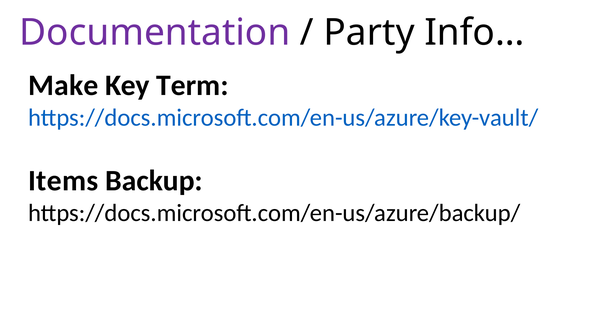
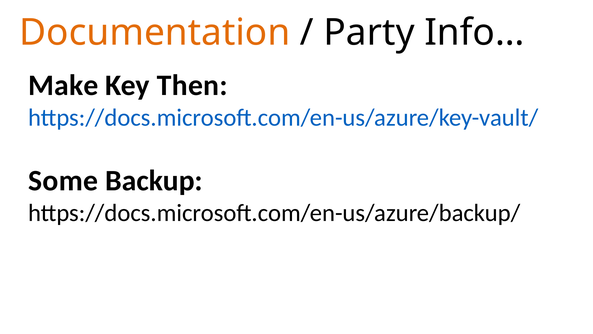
Documentation colour: purple -> orange (155, 32)
Term: Term -> Then (192, 85)
Items: Items -> Some (63, 180)
